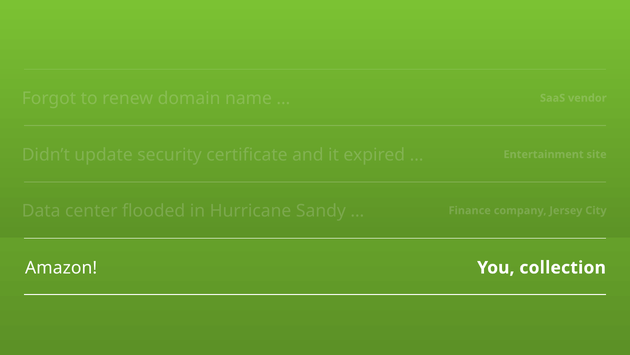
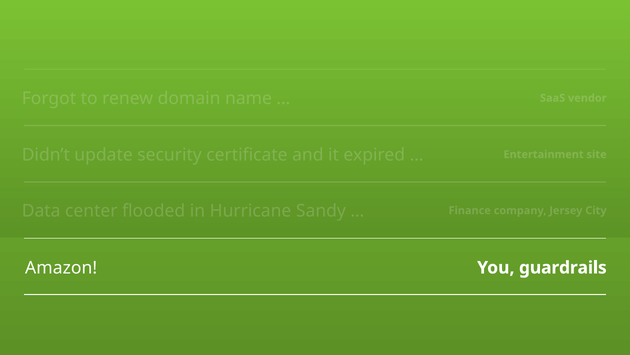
collection: collection -> guardrails (563, 267)
